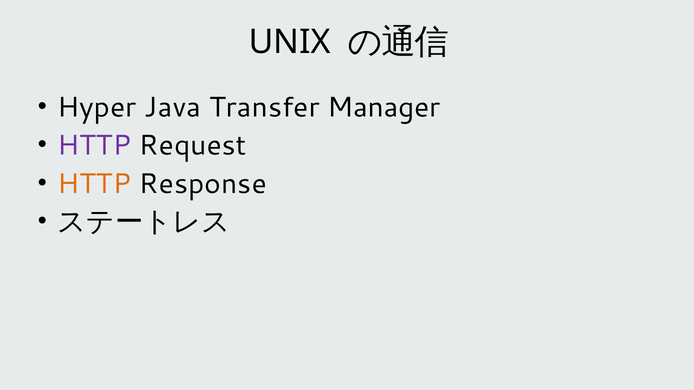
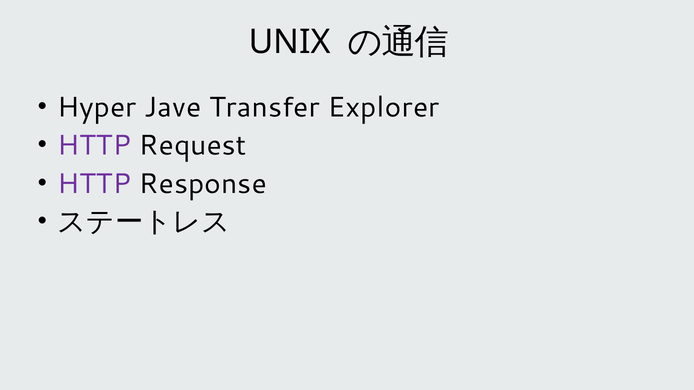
Java: Java -> Jave (173, 108)
Manager: Manager -> Explorer (384, 108)
HTTP colour: orange -> purple (94, 184)
